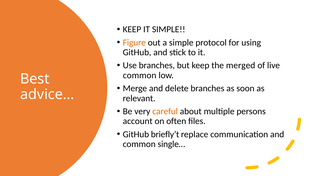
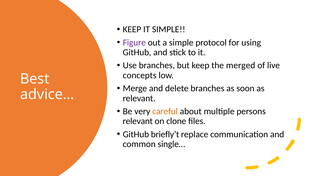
Figure colour: orange -> purple (134, 43)
common: common -> concepts (140, 76)
account: account -> relevant (138, 122)
often: often -> clone (176, 122)
